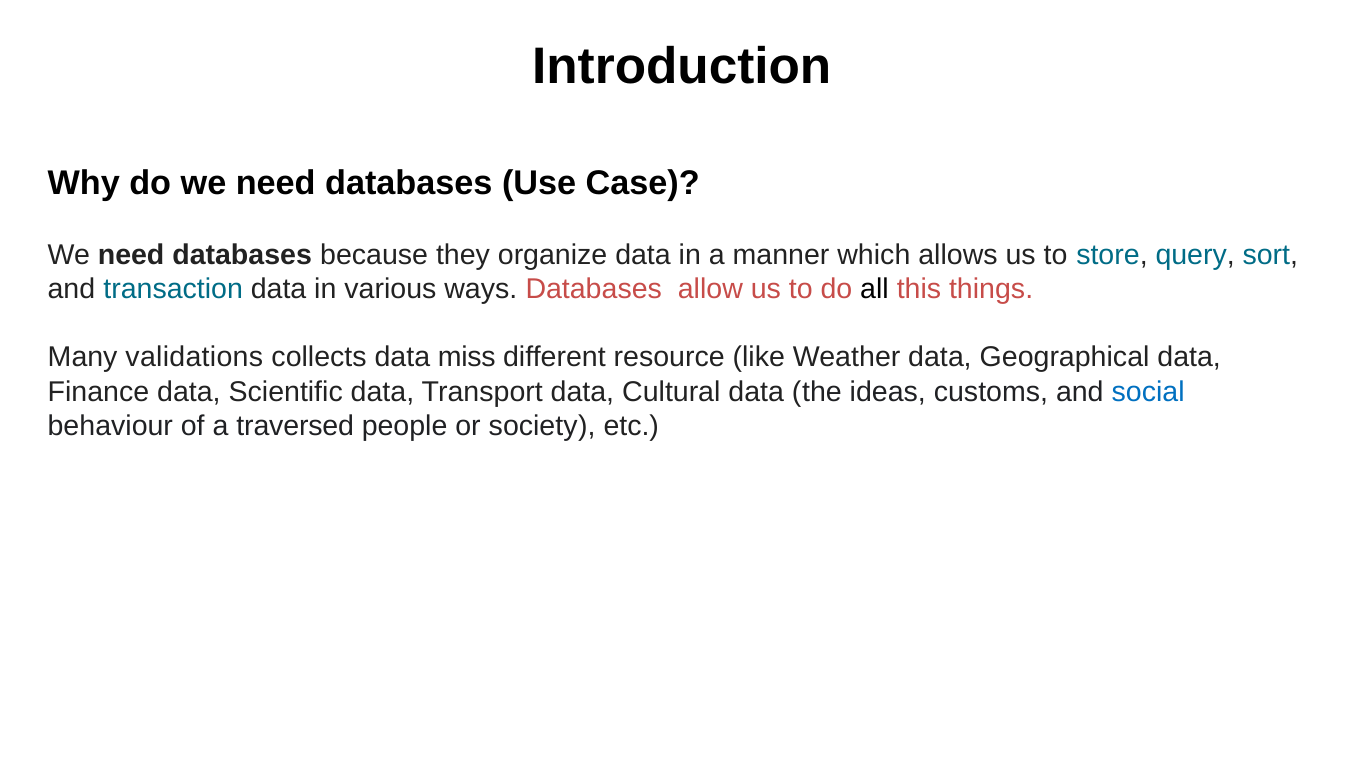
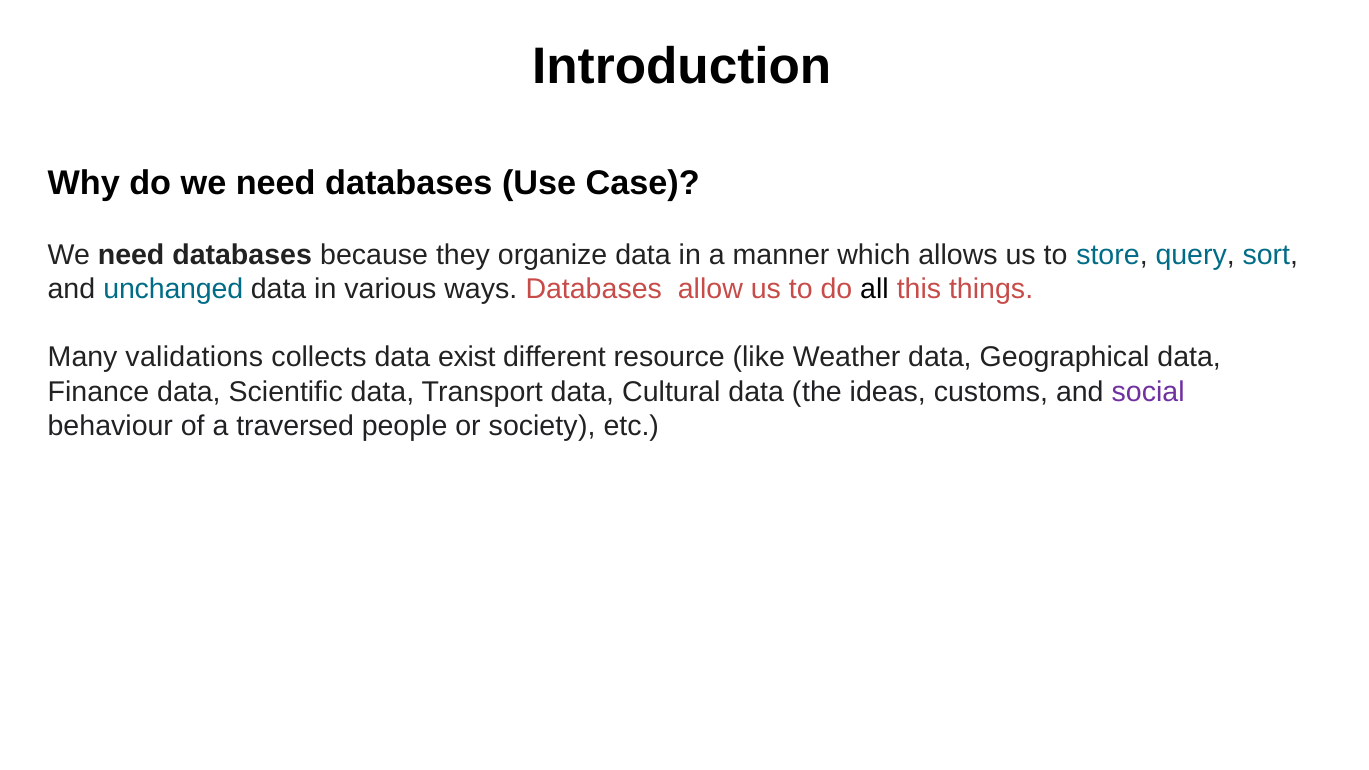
transaction: transaction -> unchanged (173, 289)
miss: miss -> exist (467, 357)
social colour: blue -> purple (1148, 392)
